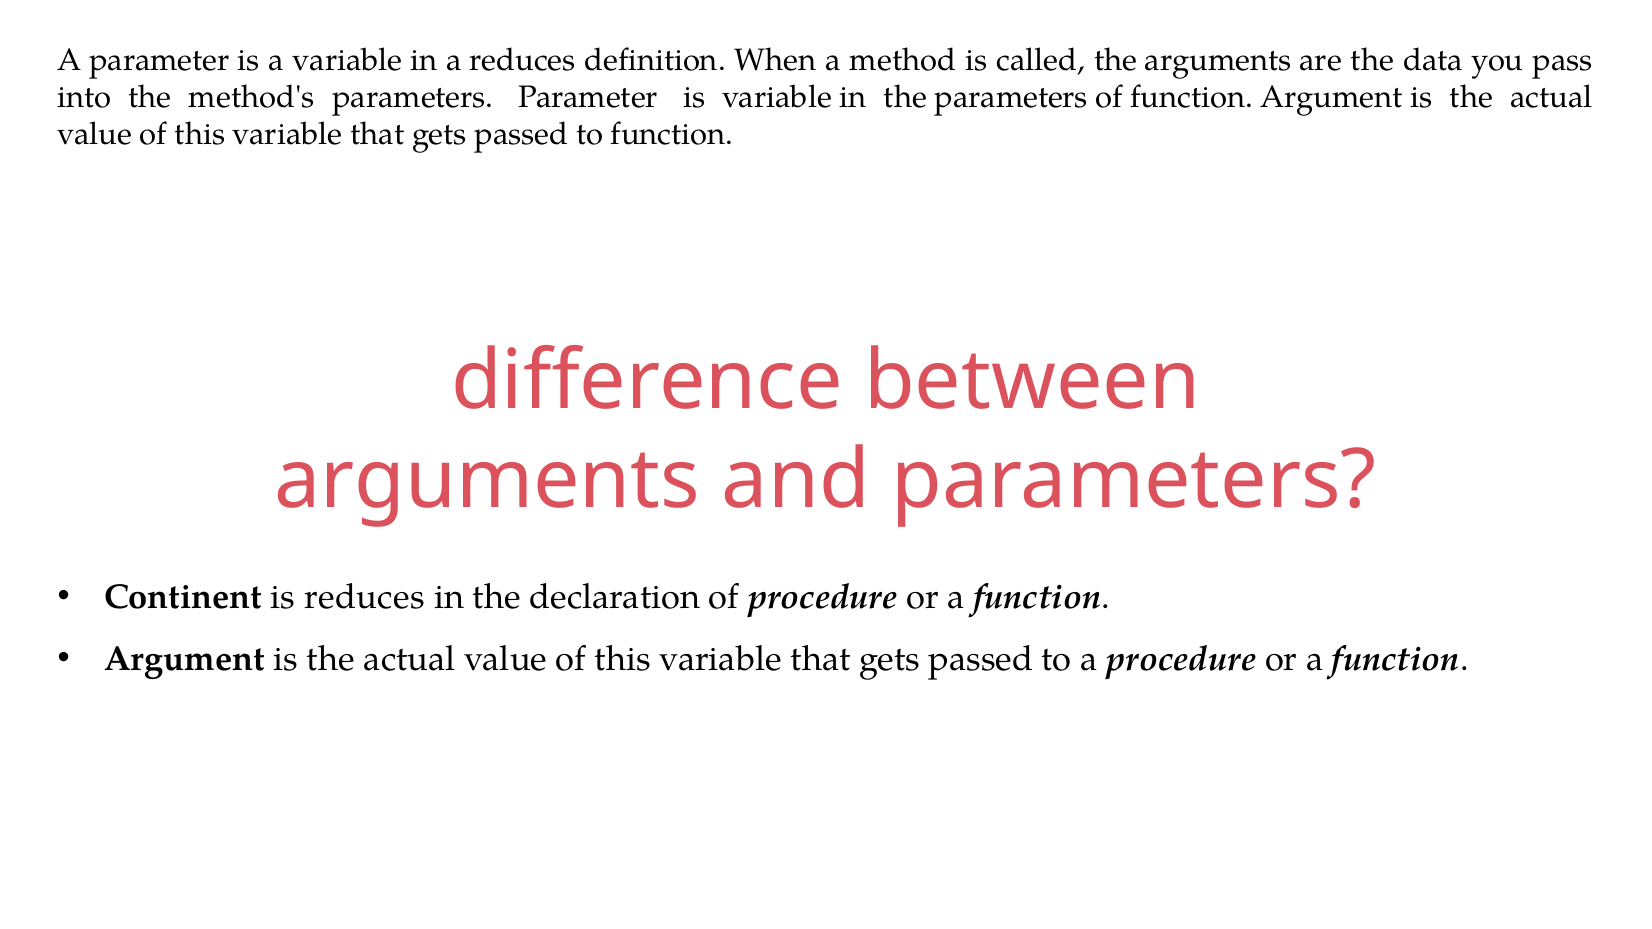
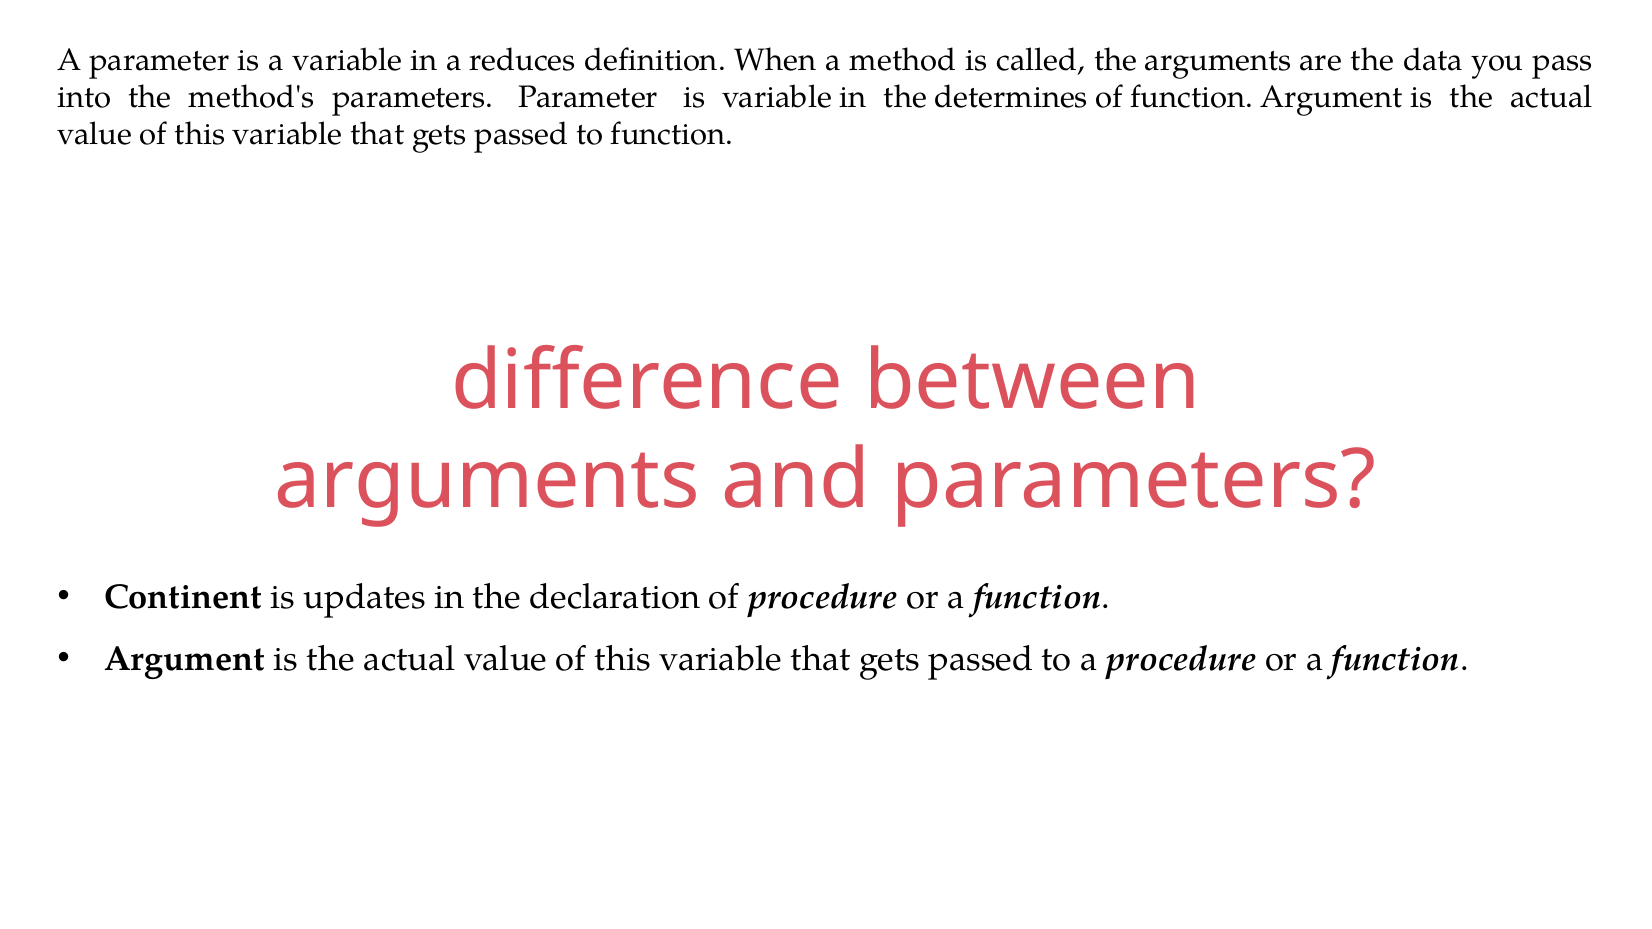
the parameters: parameters -> determines (1011, 97)
is reduces: reduces -> updates (365, 597)
